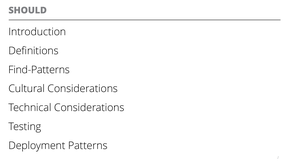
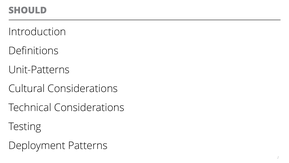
Find-Patterns: Find-Patterns -> Unit-Patterns (39, 70)
